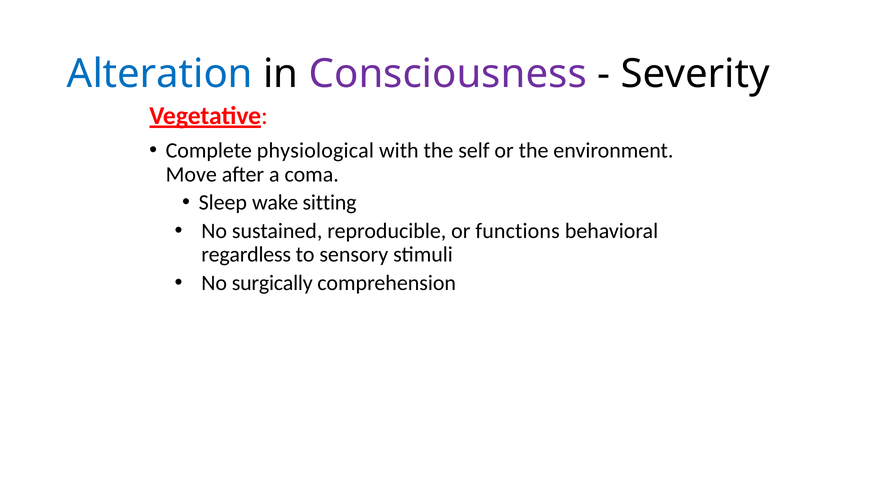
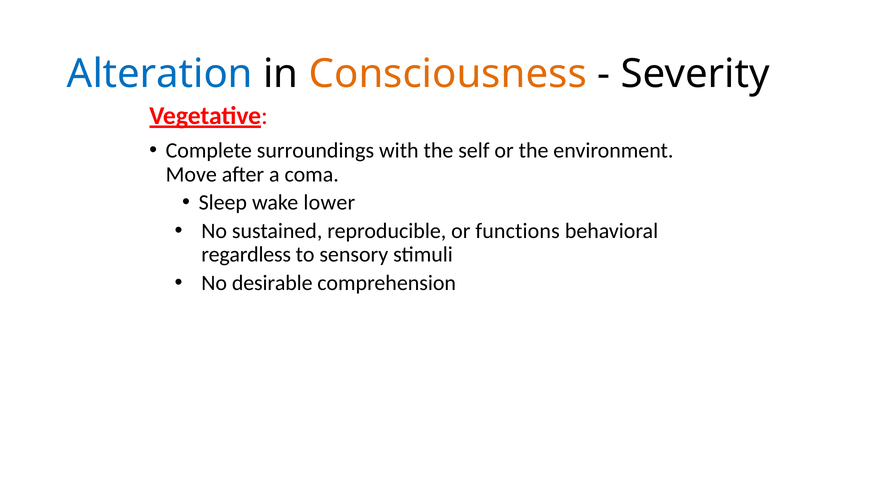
Consciousness colour: purple -> orange (448, 74)
physiological: physiological -> surroundings (315, 151)
sitting: sitting -> lower (329, 203)
surgically: surgically -> desirable (272, 283)
